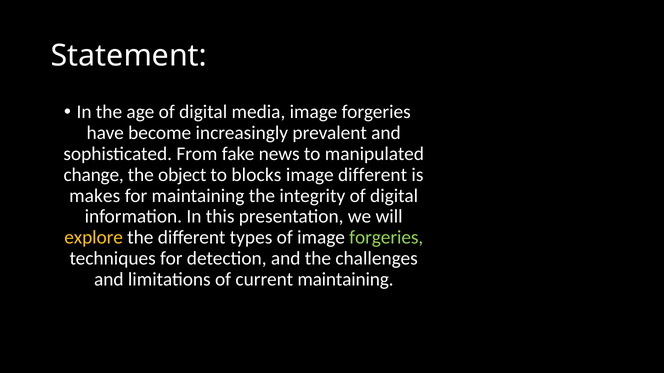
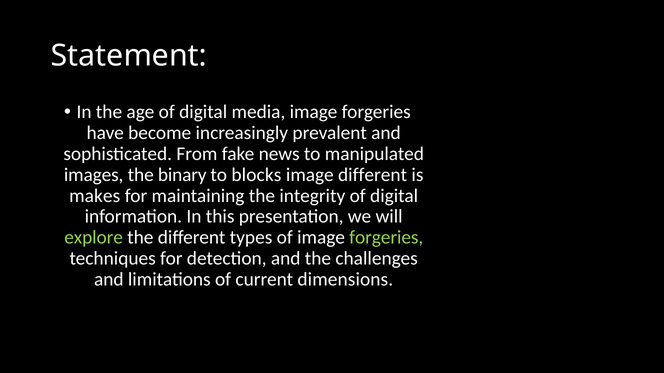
change: change -> images (94, 175)
object: object -> binary (182, 175)
explore colour: yellow -> light green (94, 238)
current maintaining: maintaining -> dimensions (345, 280)
